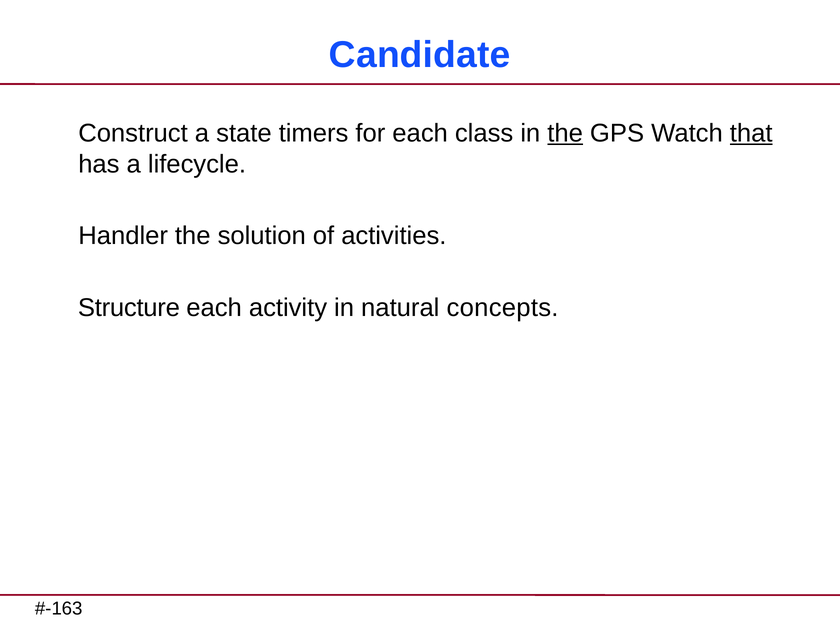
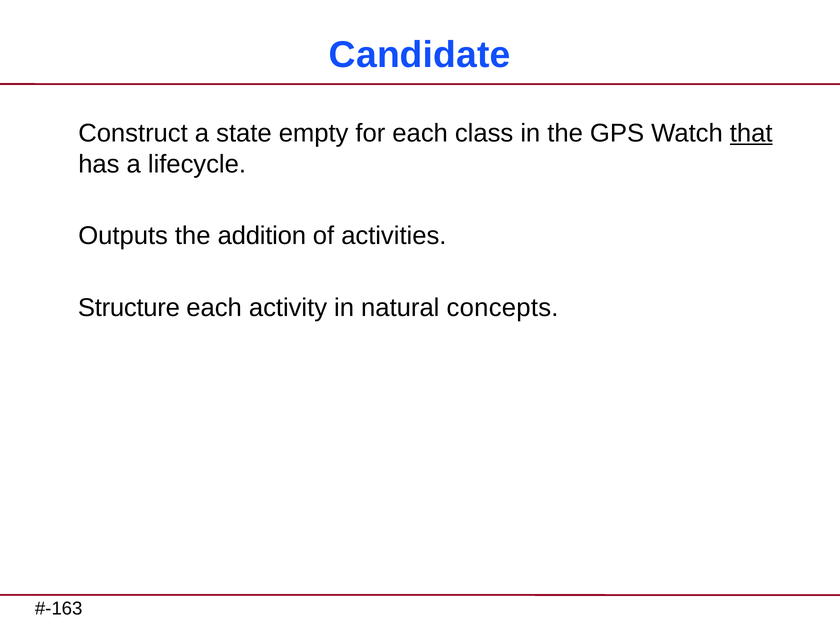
timers: timers -> empty (314, 133)
the underline: present -> none (565, 133)
Handler: Handler -> Outputs (123, 236)
solution: solution -> addition (262, 236)
